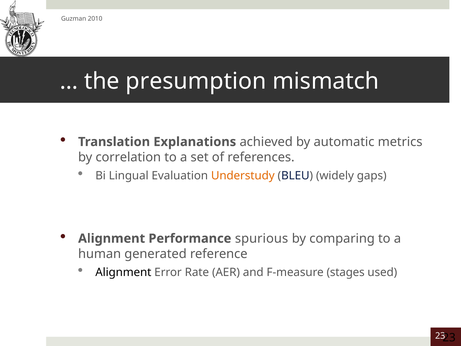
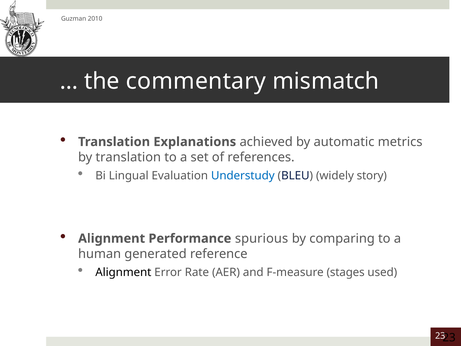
presumption: presumption -> commentary (196, 81)
by correlation: correlation -> translation (128, 157)
Understudy colour: orange -> blue (243, 175)
gaps: gaps -> story (372, 175)
